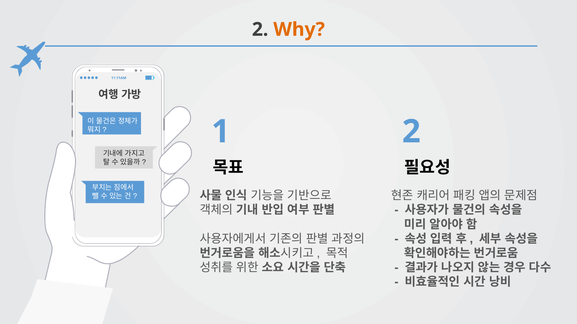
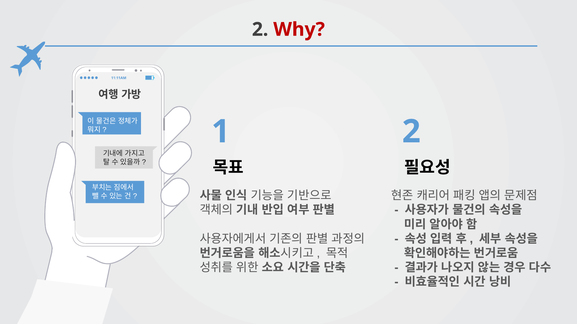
Why colour: orange -> red (299, 29)
